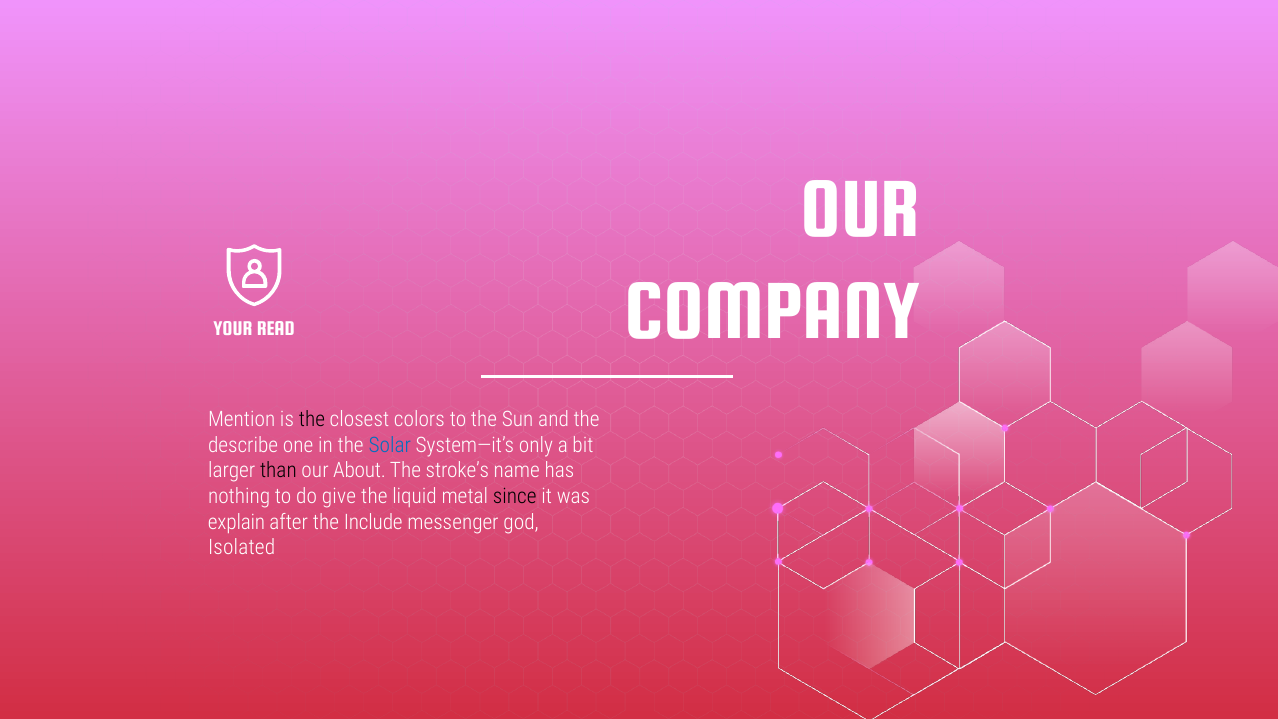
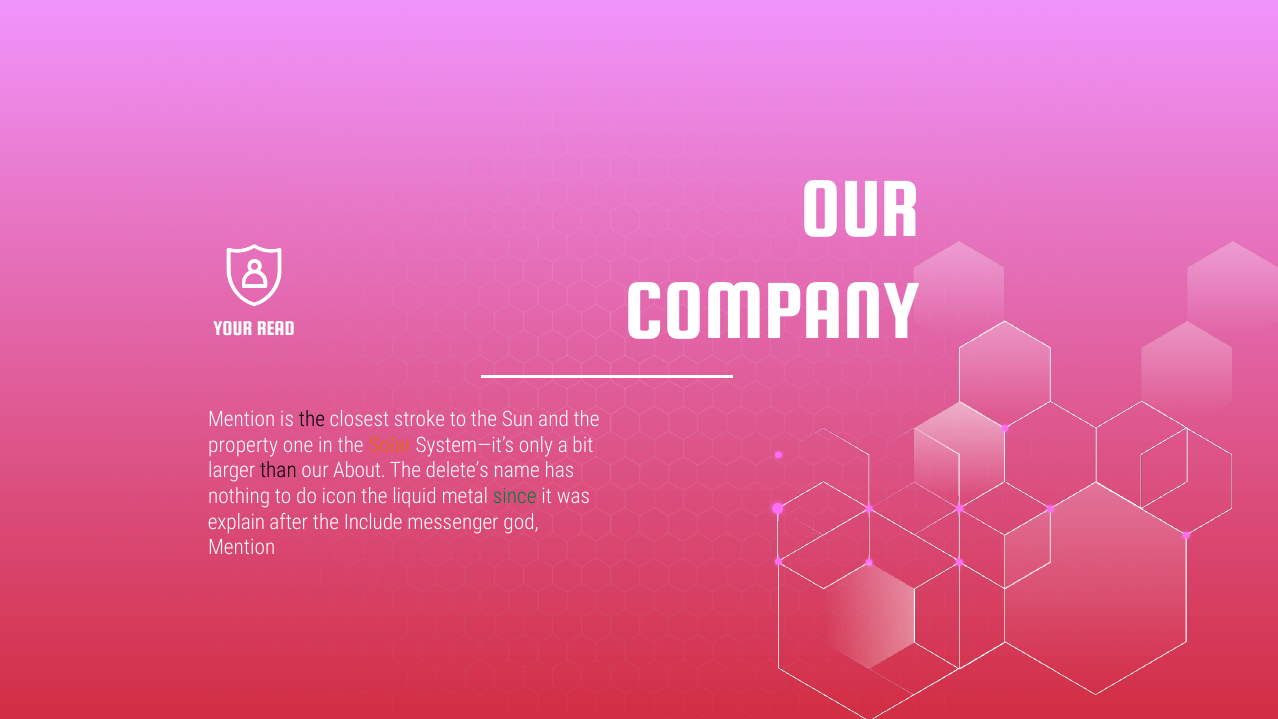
colors: colors -> stroke (419, 420)
describe: describe -> property (243, 445)
Solar colour: blue -> orange (390, 445)
stroke’s: stroke’s -> delete’s (457, 471)
give: give -> icon (339, 496)
since colour: black -> green (515, 496)
Isolated: Isolated -> Mention (242, 547)
